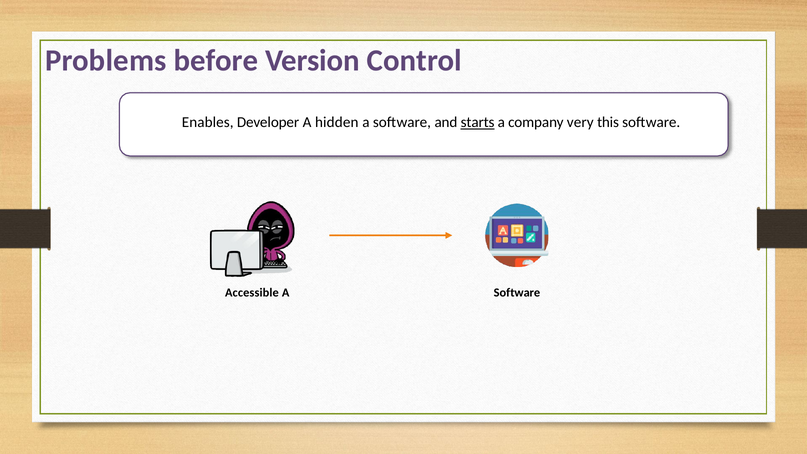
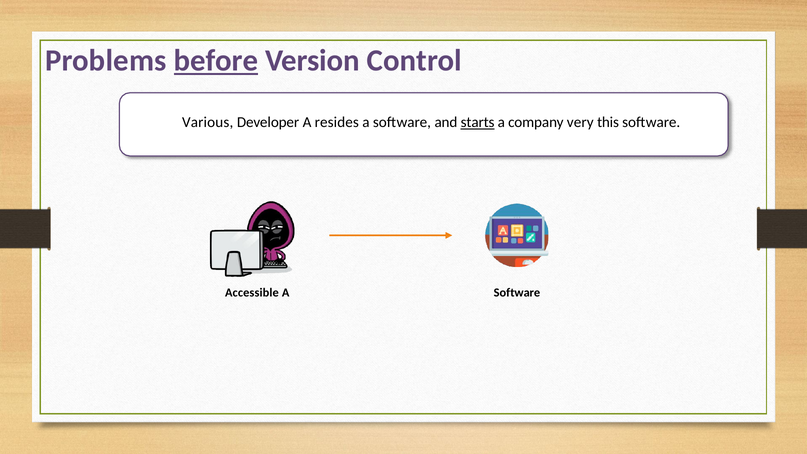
before underline: none -> present (216, 61)
Enables: Enables -> Various (208, 122)
hidden: hidden -> resides (337, 122)
